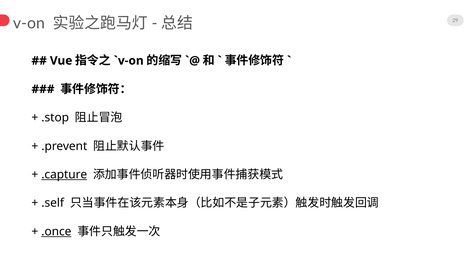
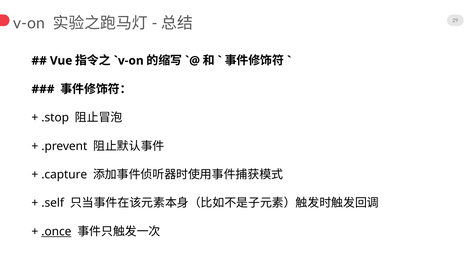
.capture underline: present -> none (64, 175)
